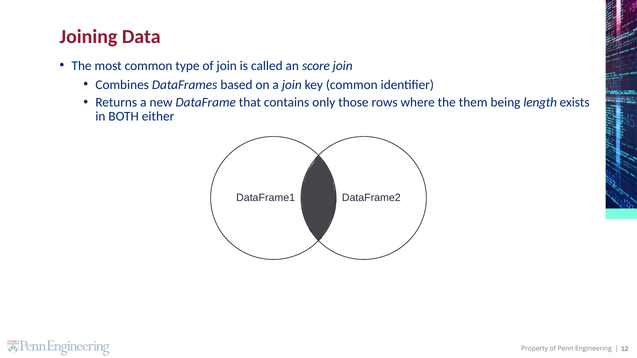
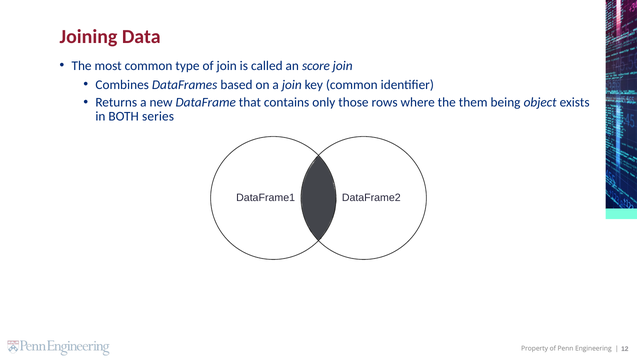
length: length -> object (540, 102)
either: either -> series (158, 117)
